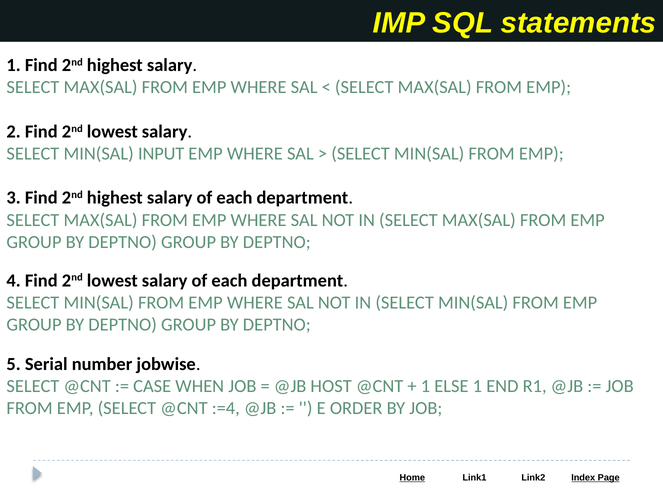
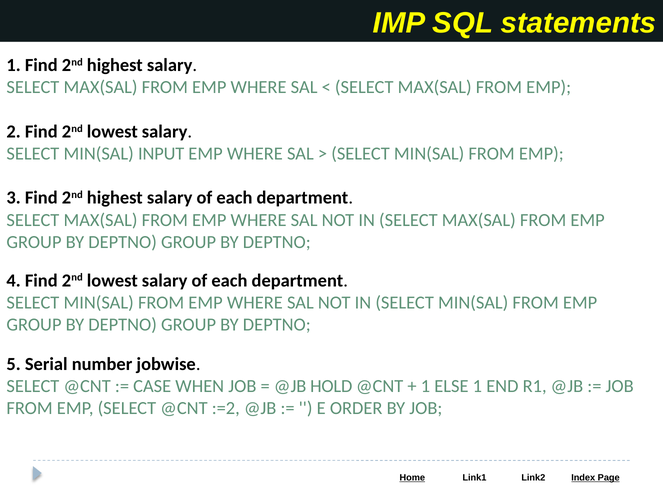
HOST: HOST -> HOLD (331, 386)
:=4: :=4 -> :=2 (226, 408)
